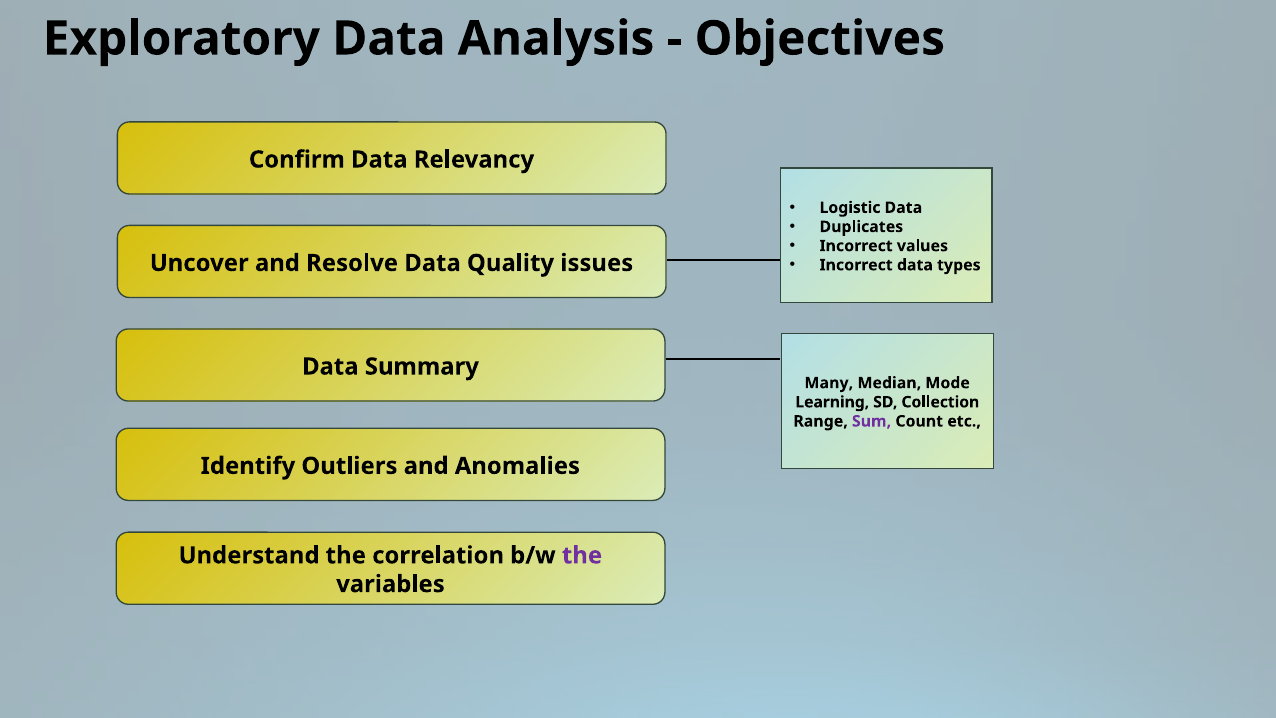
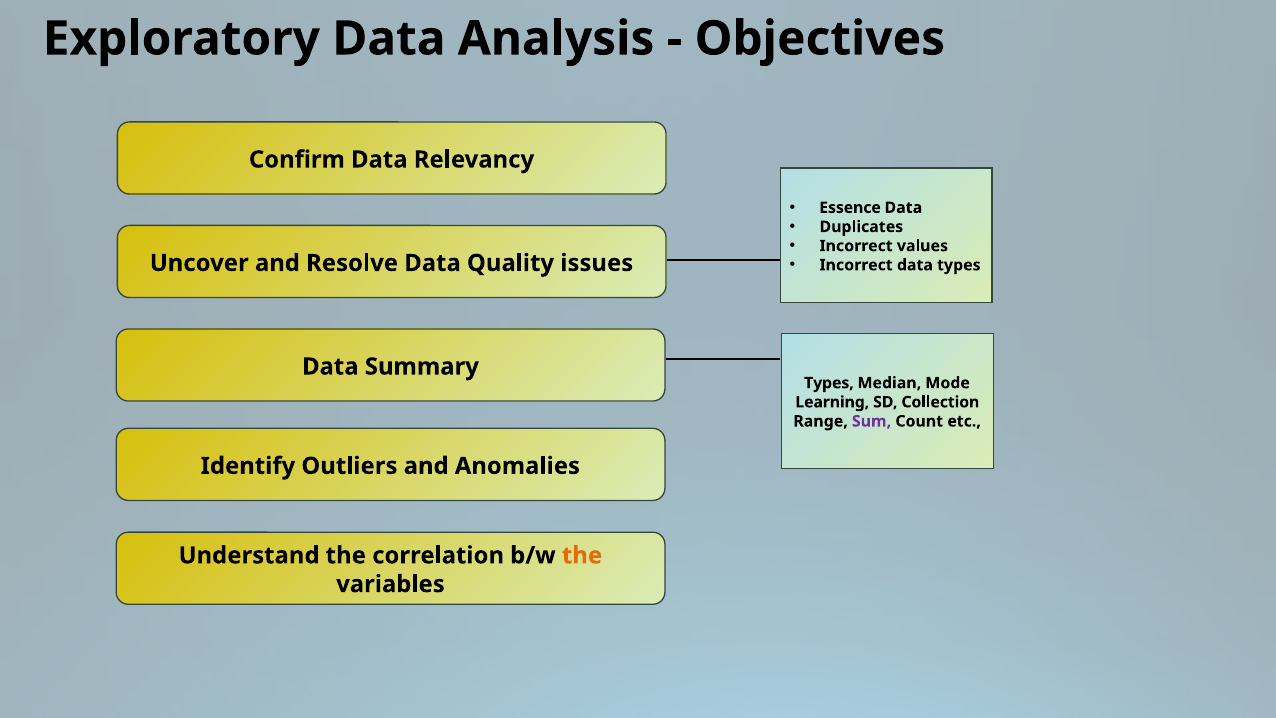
Logistic: Logistic -> Essence (850, 208)
Many: Many -> Types (829, 383)
the colour: purple -> orange (582, 555)
